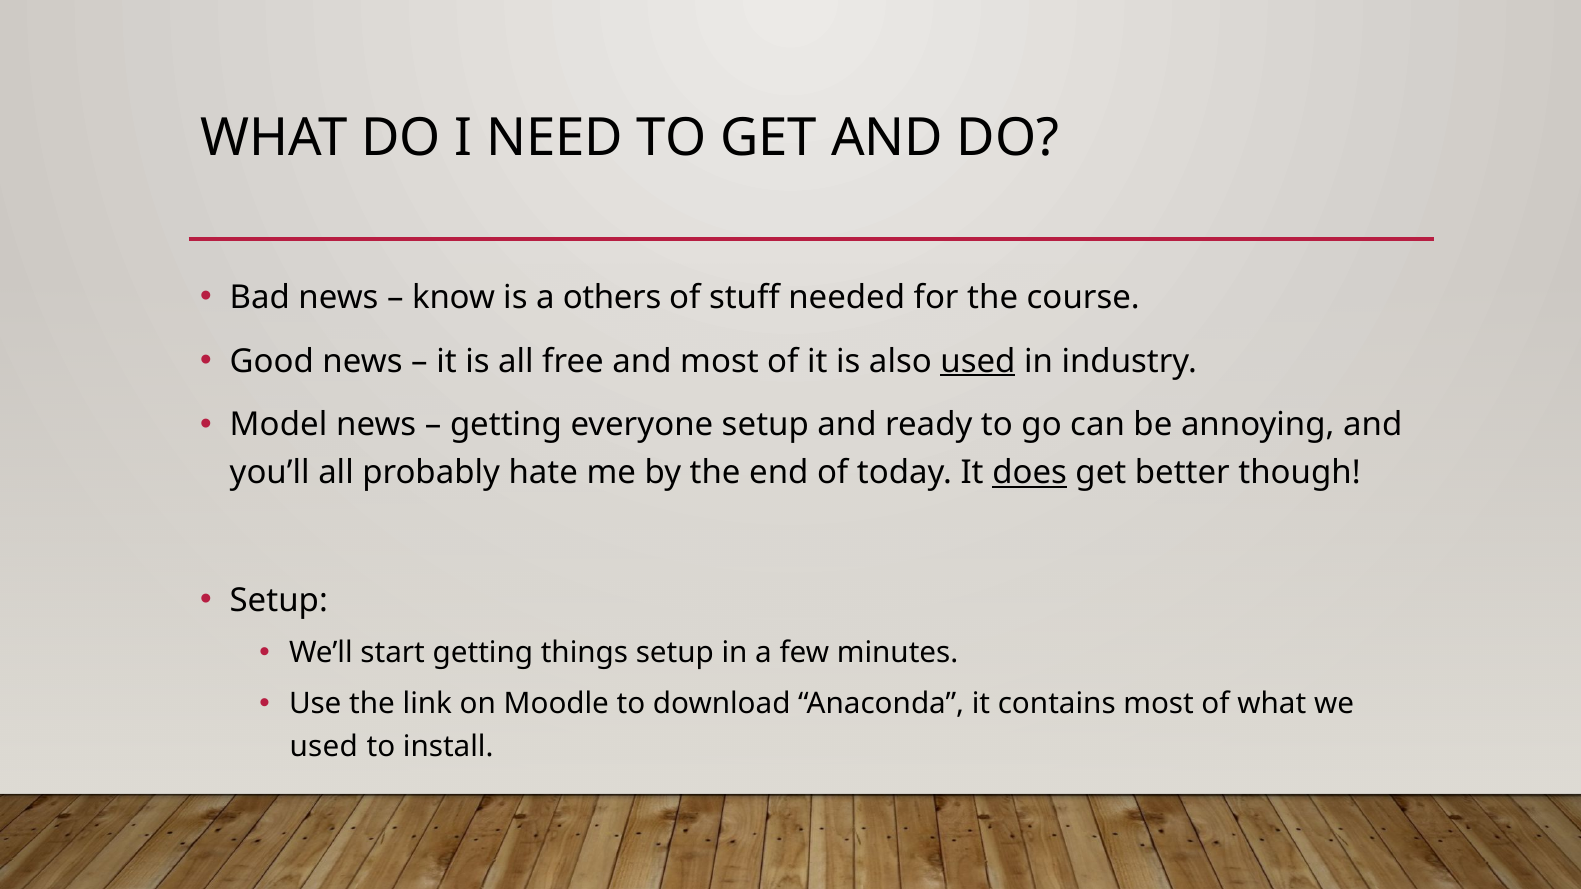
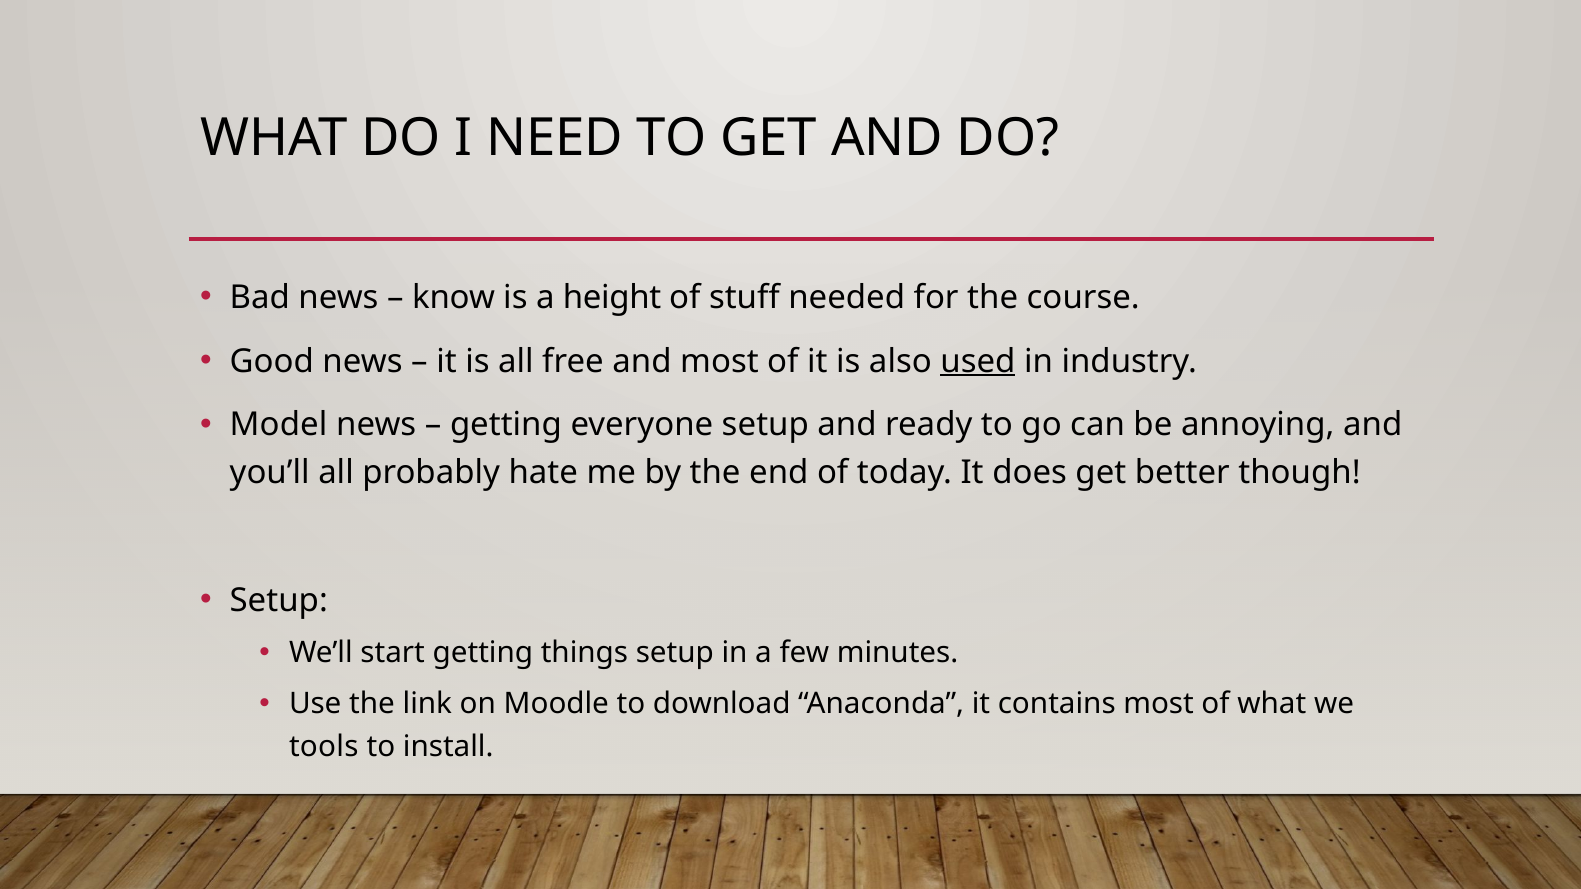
others: others -> height (612, 297)
does underline: present -> none (1030, 473)
used: used -> tools (324, 747)
